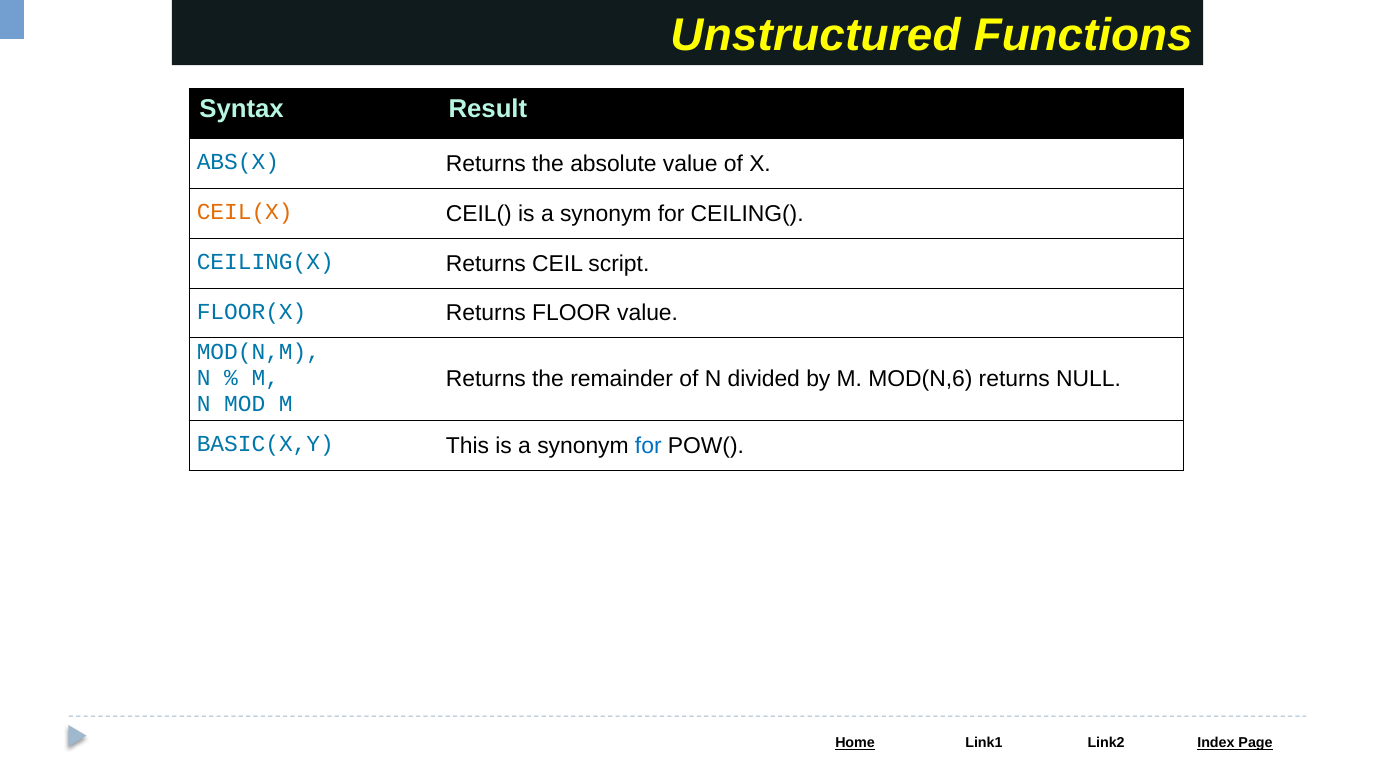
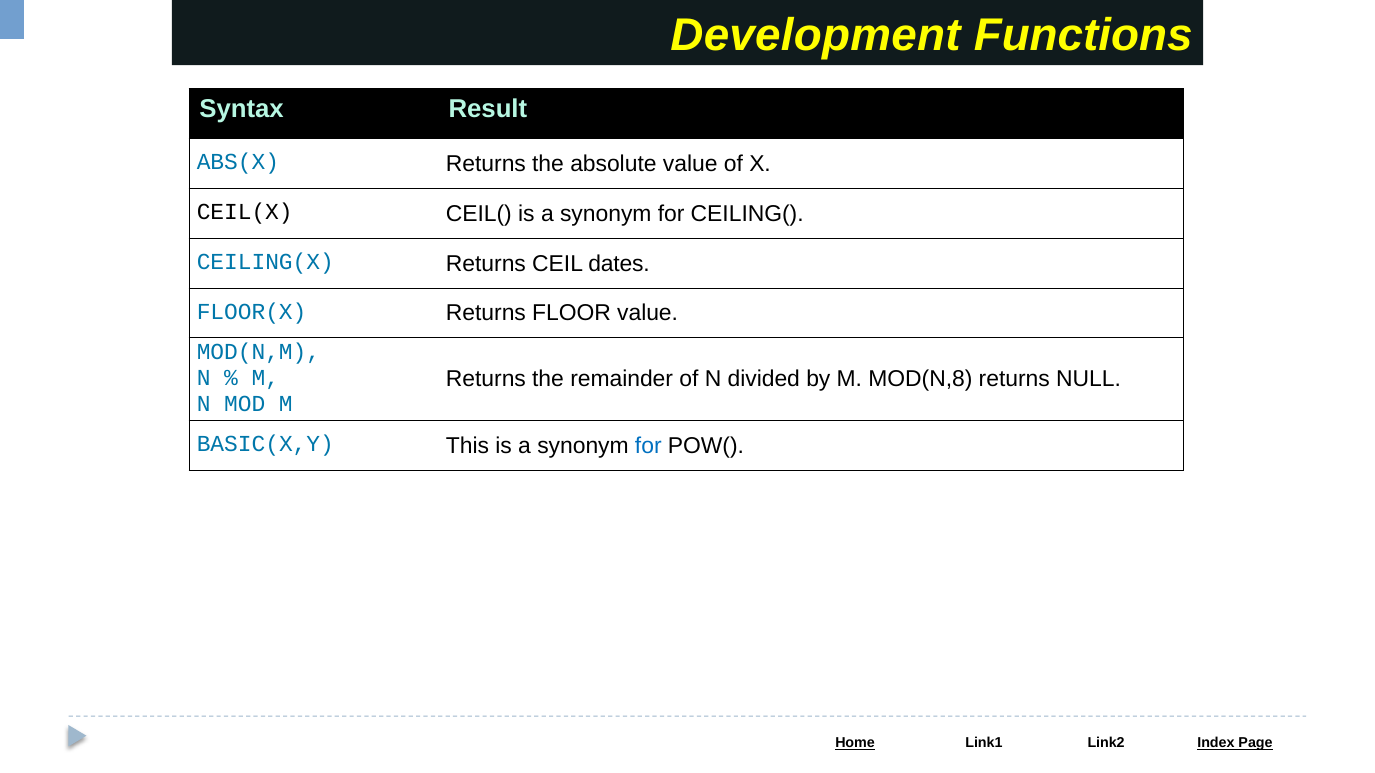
Unstructured: Unstructured -> Development (815, 36)
CEIL(X colour: orange -> black (245, 212)
script: script -> dates (619, 264)
MOD(N,6: MOD(N,6 -> MOD(N,8 (920, 380)
